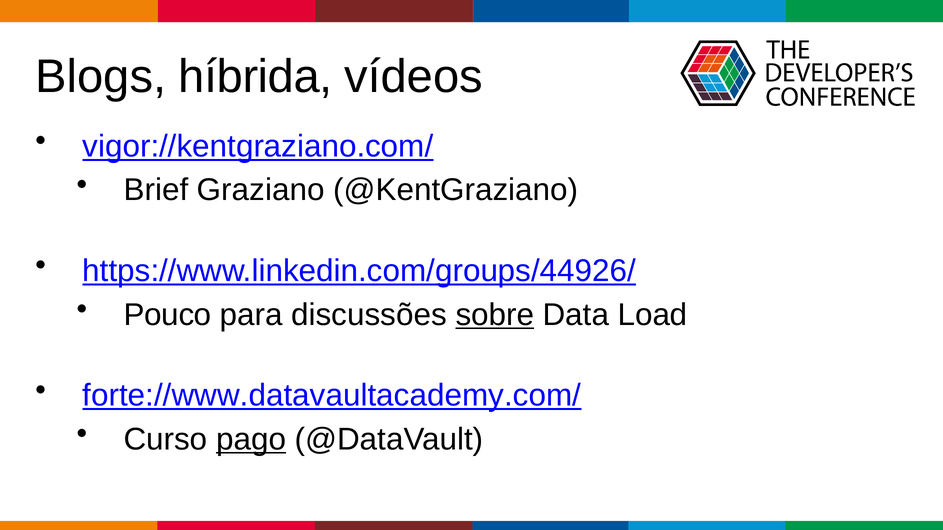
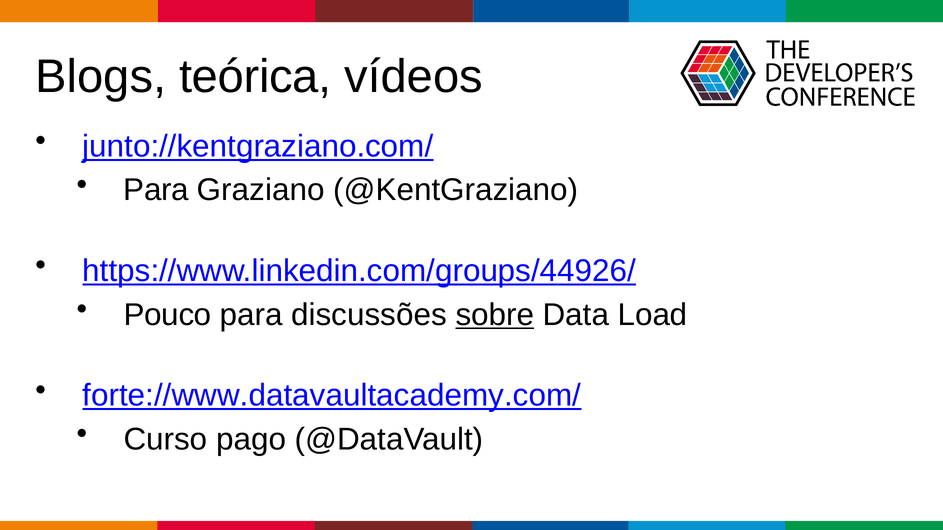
híbrida: híbrida -> teórica (255, 77)
vigor://kentgraziano.com/: vigor://kentgraziano.com/ -> junto://kentgraziano.com/ (258, 146)
Brief: Brief -> Para (156, 190)
pago underline: present -> none (251, 440)
